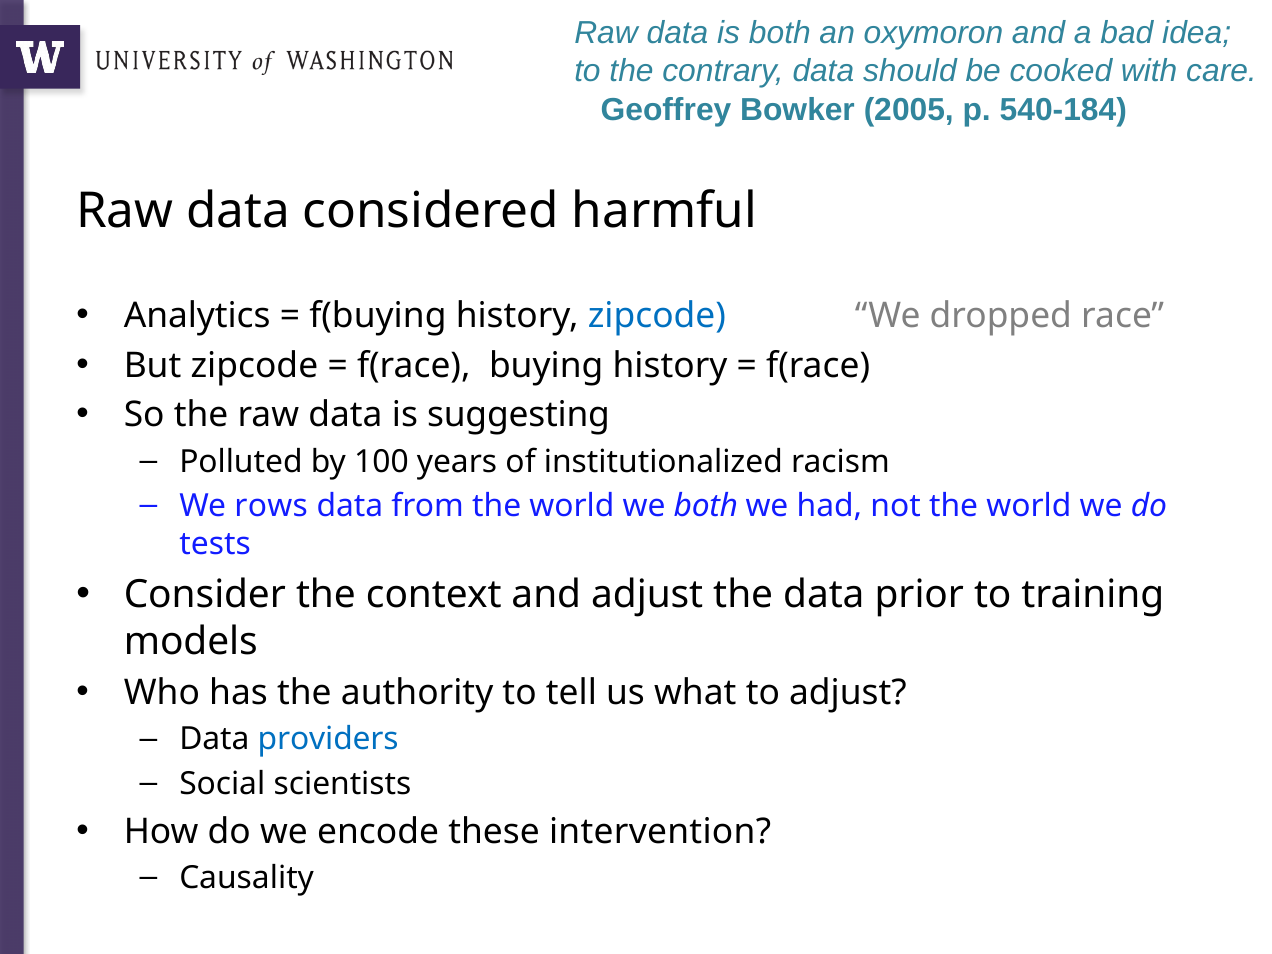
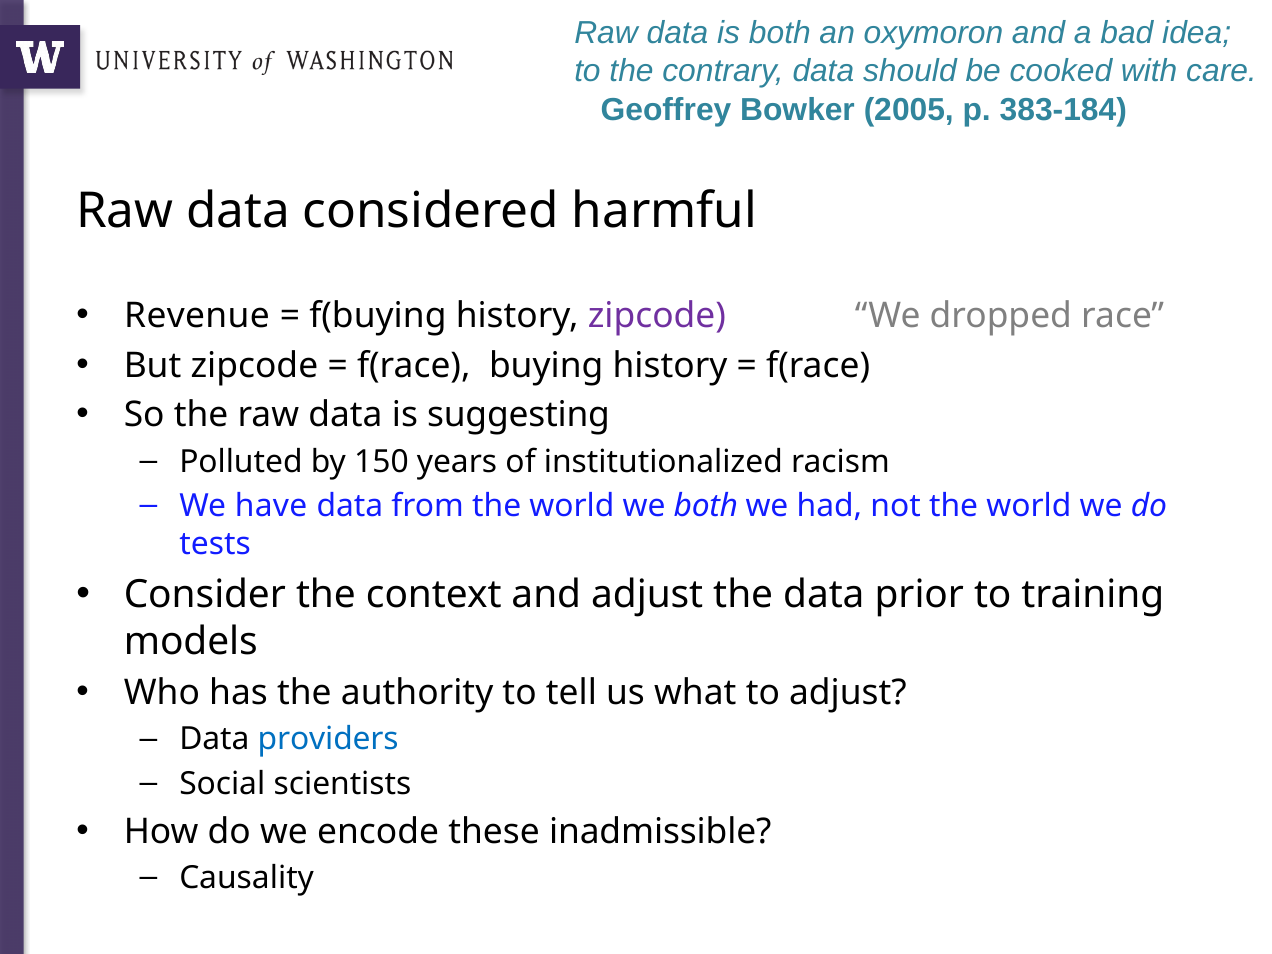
540-184: 540-184 -> 383-184 (1063, 110)
Analytics: Analytics -> Revenue (197, 316)
zipcode colour: blue -> purple (657, 316)
100: 100 -> 150 (381, 462)
rows: rows -> have (271, 506)
intervention: intervention -> inadmissible (660, 831)
